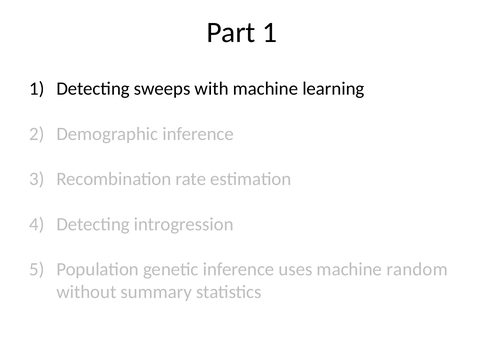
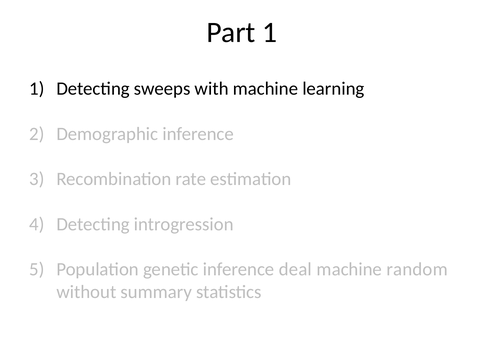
uses: uses -> deal (295, 269)
